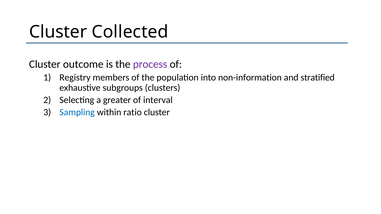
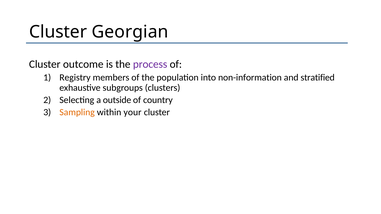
Collected: Collected -> Georgian (130, 32)
greater: greater -> outside (117, 100)
interval: interval -> country (158, 100)
Sampling colour: blue -> orange (77, 112)
ratio: ratio -> your (133, 112)
